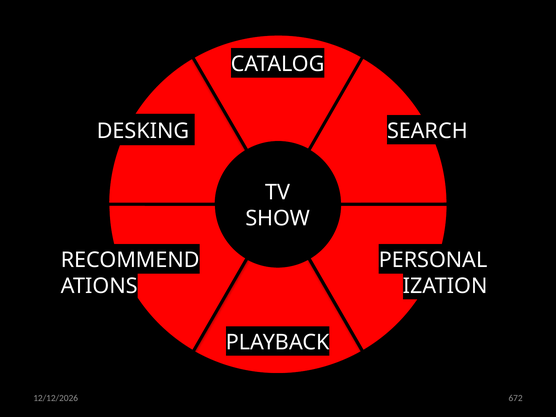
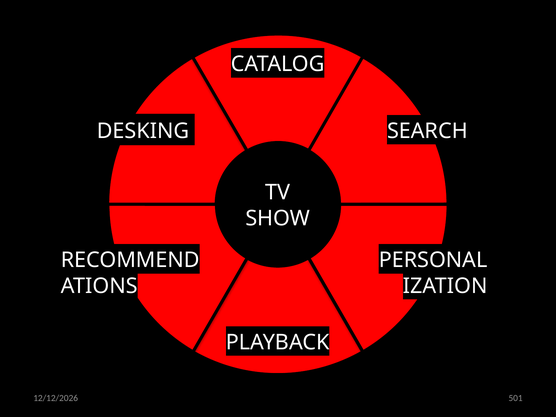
672: 672 -> 501 (516, 398)
